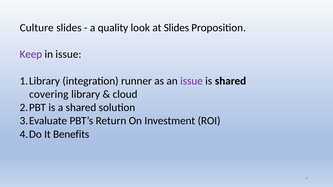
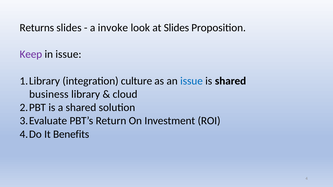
Culture: Culture -> Returns (37, 28)
quality: quality -> invoke (113, 28)
runner: runner -> culture (137, 81)
issue colour: purple -> blue (191, 81)
covering: covering -> business (49, 94)
